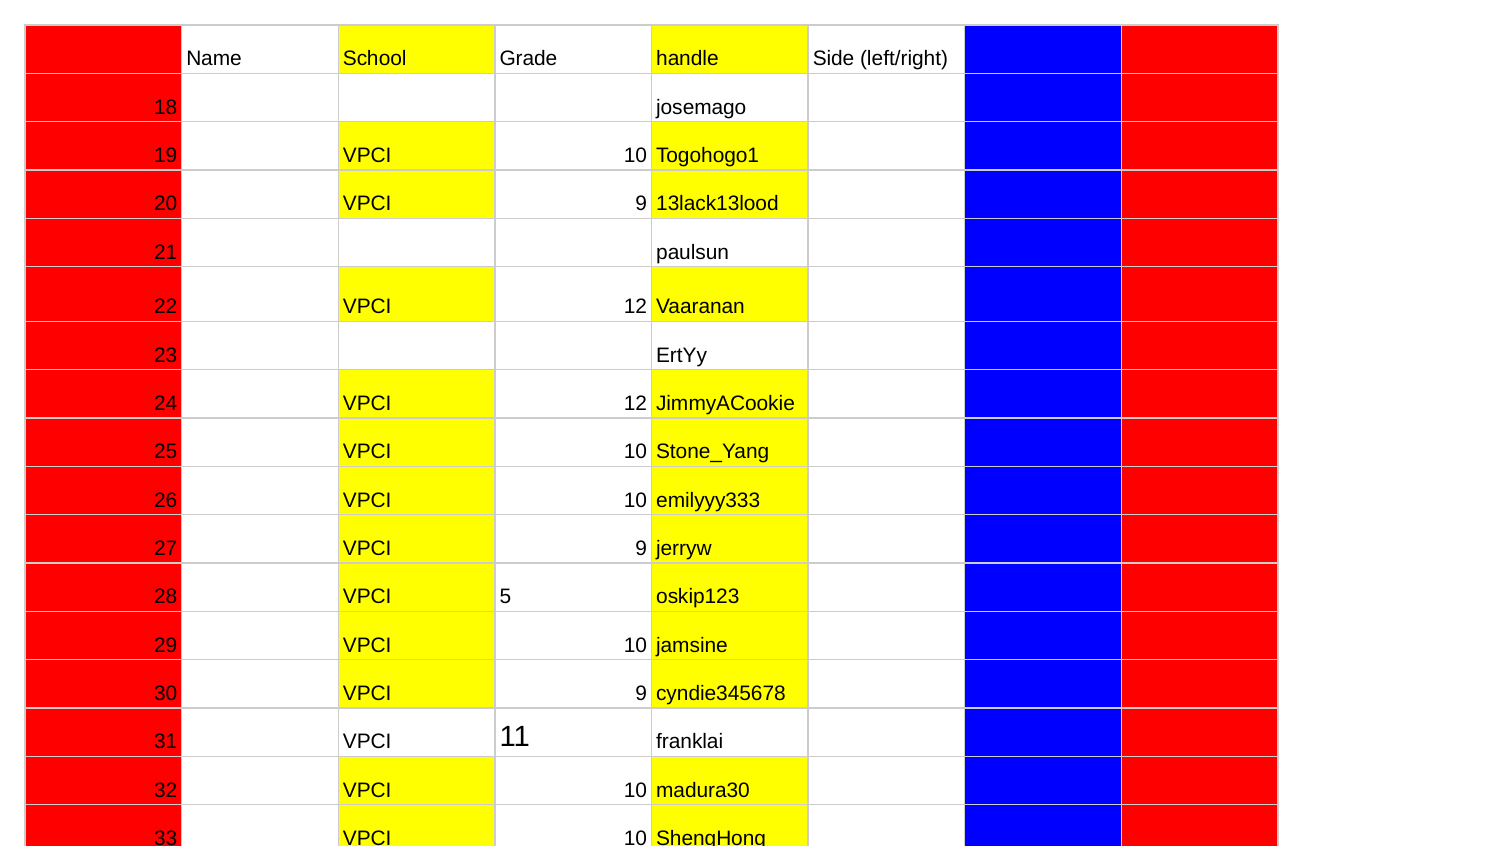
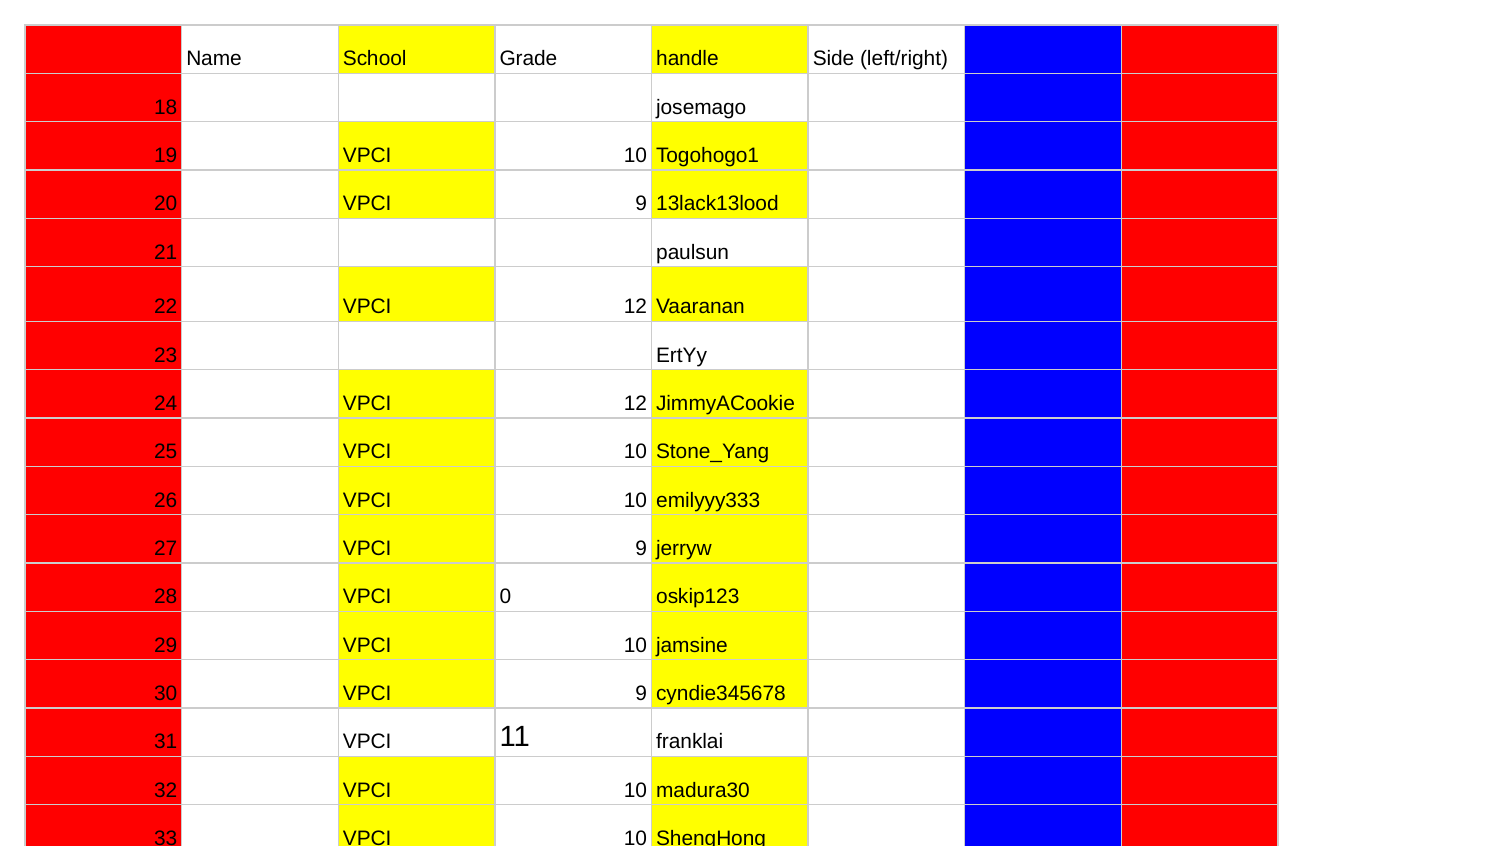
5: 5 -> 0 (505, 597)
